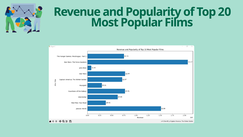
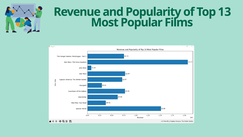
20: 20 -> 13 (224, 12)
